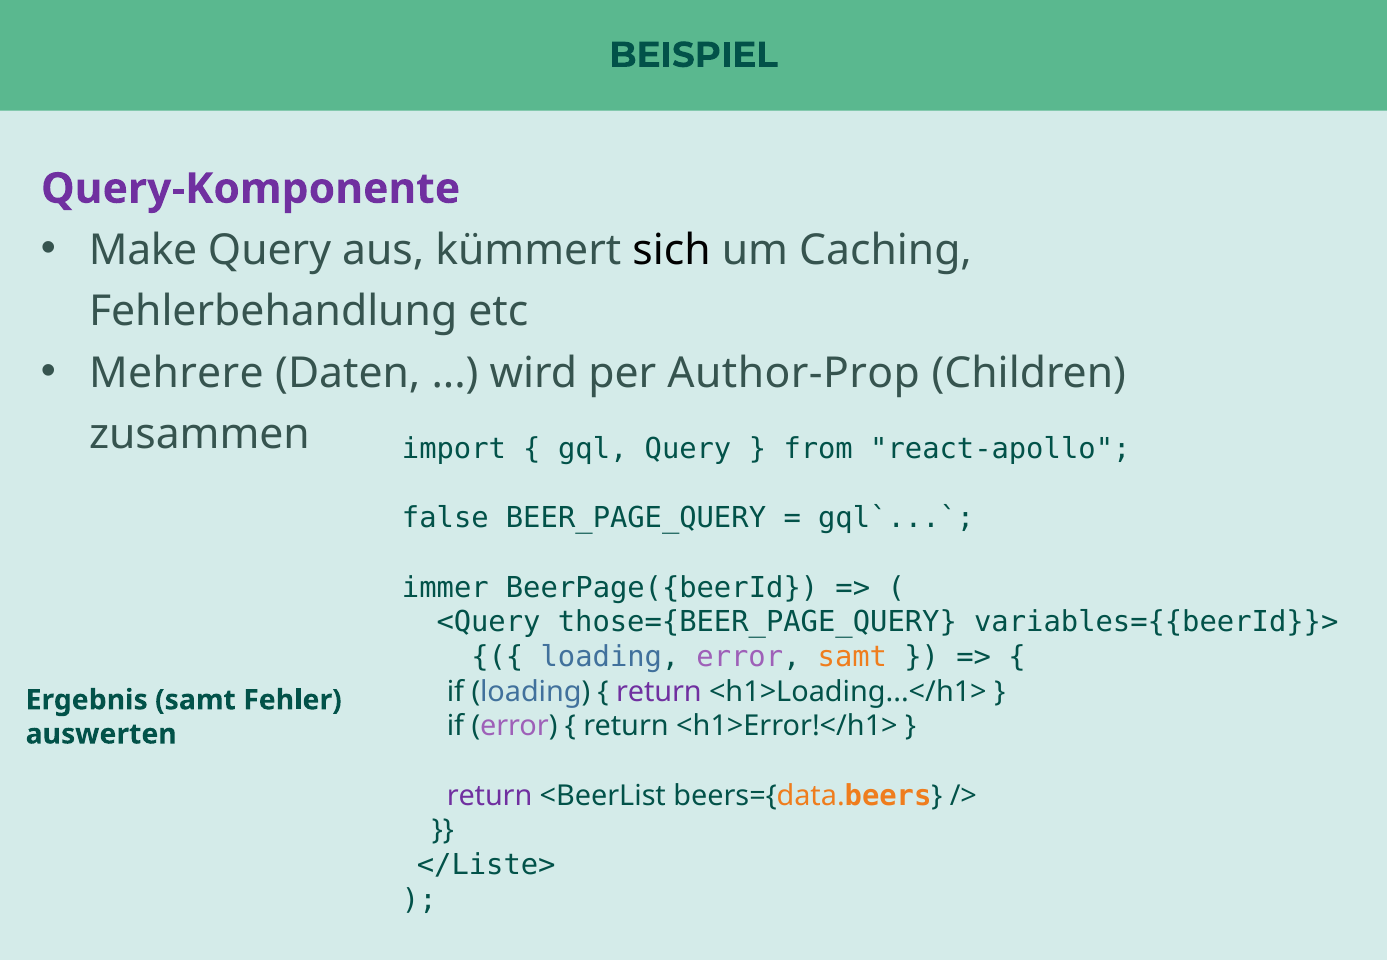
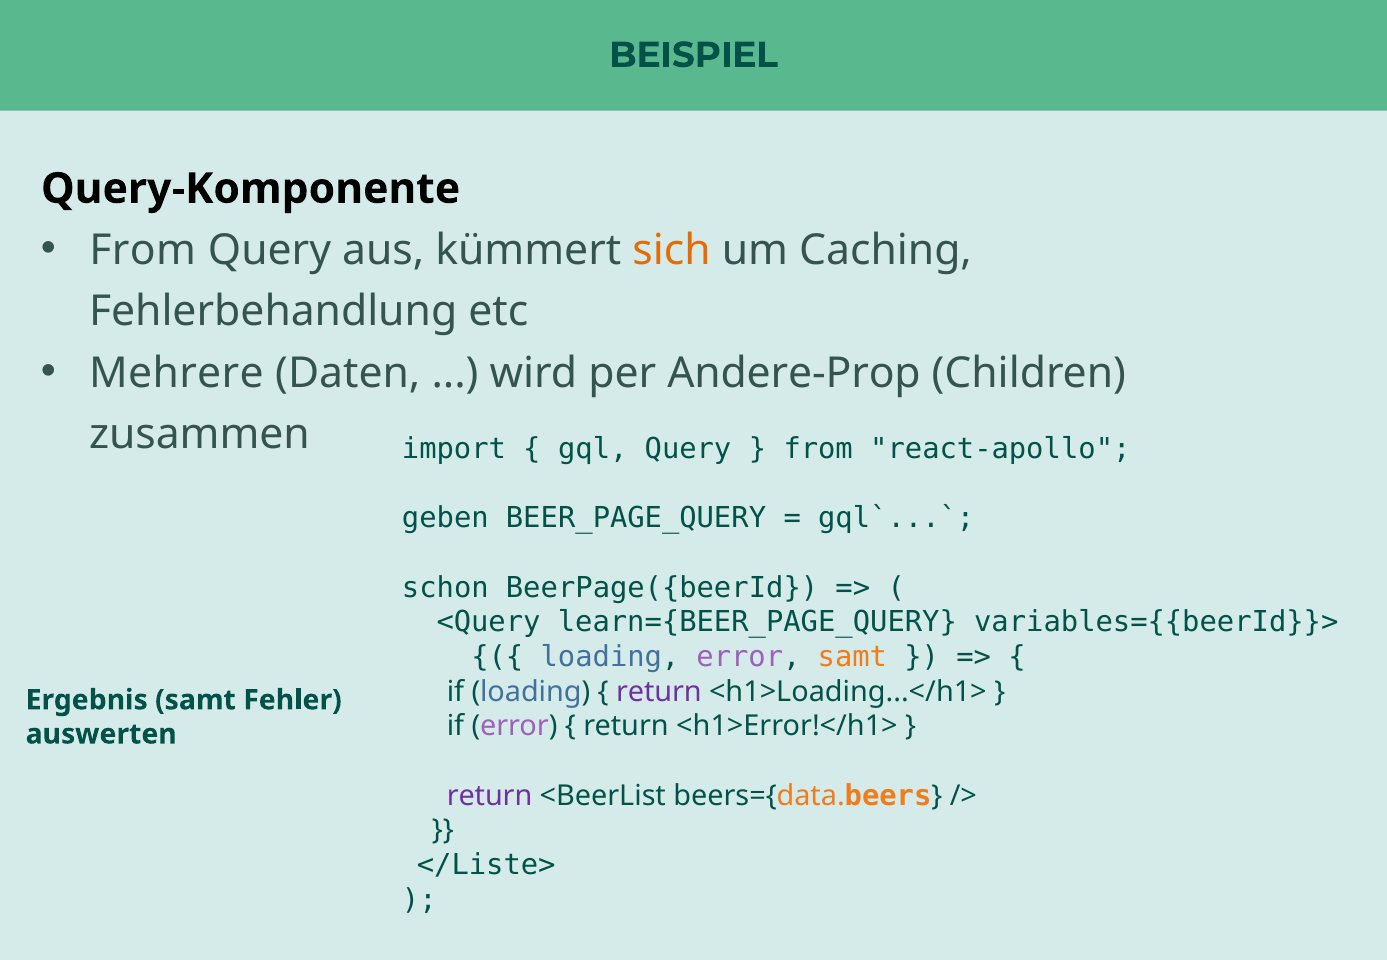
Query-Komponente colour: purple -> black (251, 189)
Make: Make -> From (143, 250)
sich colour: black -> orange (672, 250)
Author-Prop: Author-Prop -> Andere-Prop (794, 373)
false: false -> geben (445, 518)
immer: immer -> schon (445, 588)
those={BEER_PAGE_QUERY: those={BEER_PAGE_QUERY -> learn={BEER_PAGE_QUERY (757, 623)
